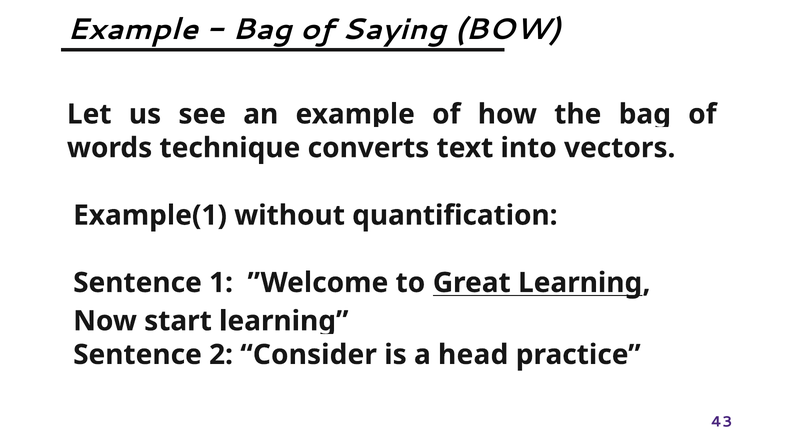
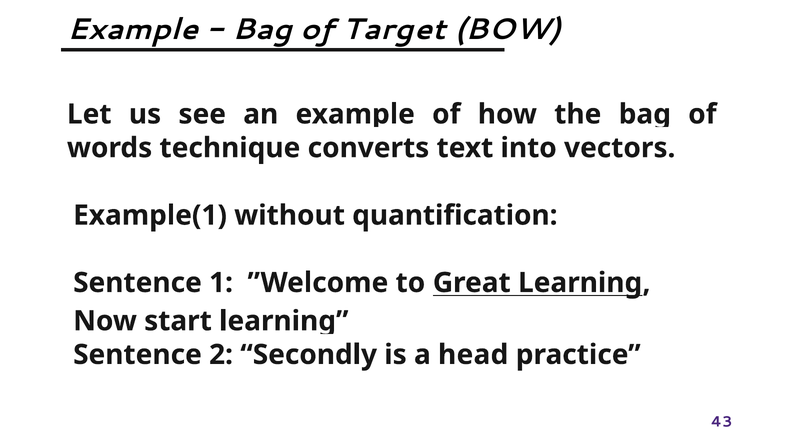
Saying: Saying -> Target (394, 30)
Consider: Consider -> Secondly (309, 355)
